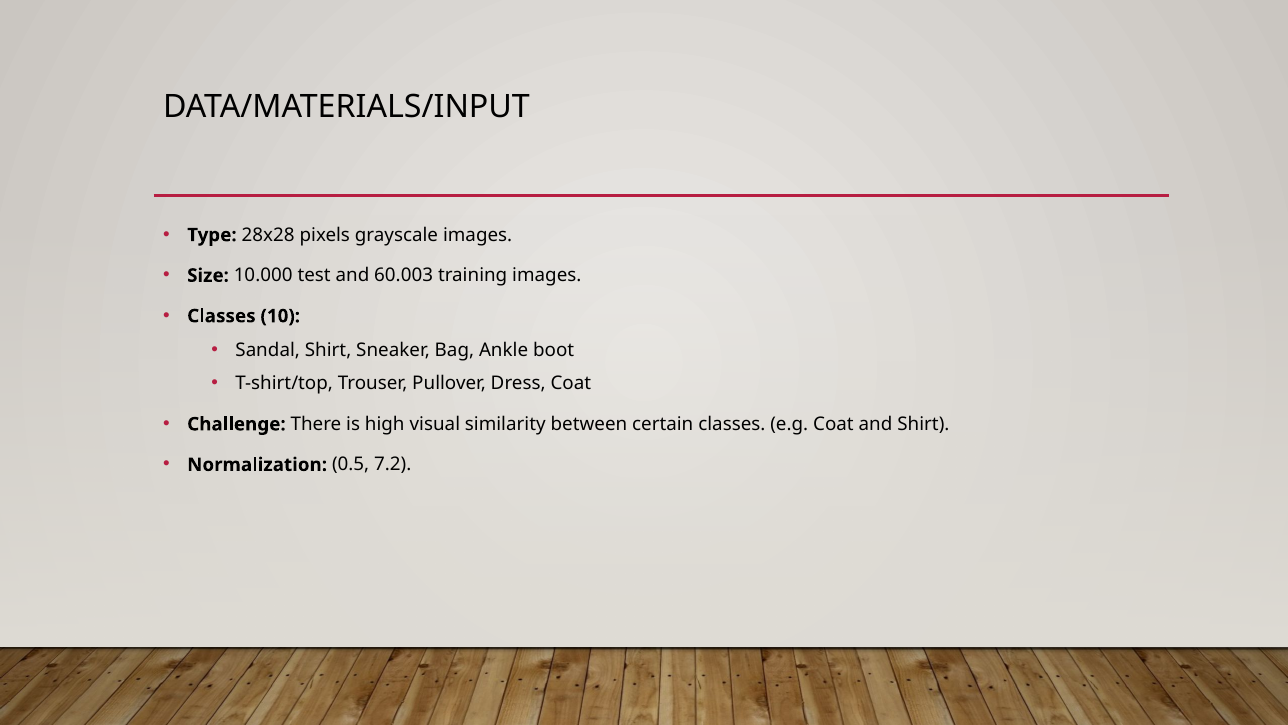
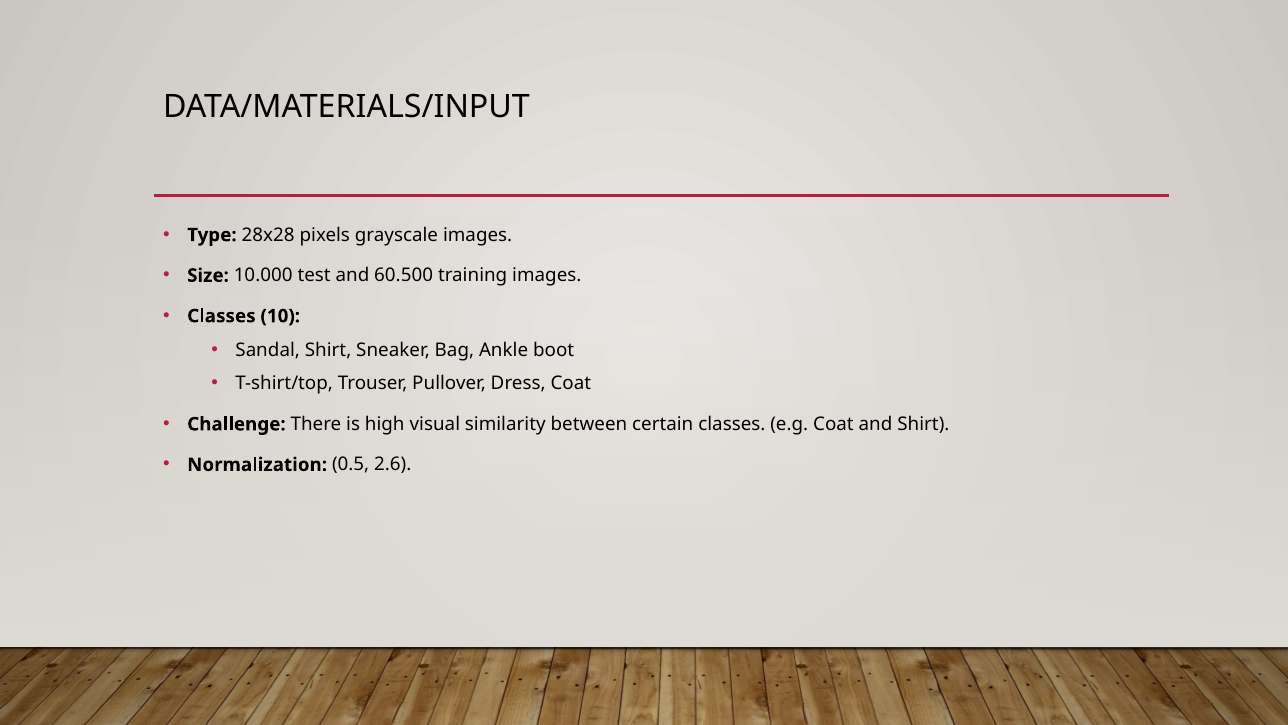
60.003: 60.003 -> 60.500 (404, 275)
7.2: 7.2 -> 2.6 (393, 464)
